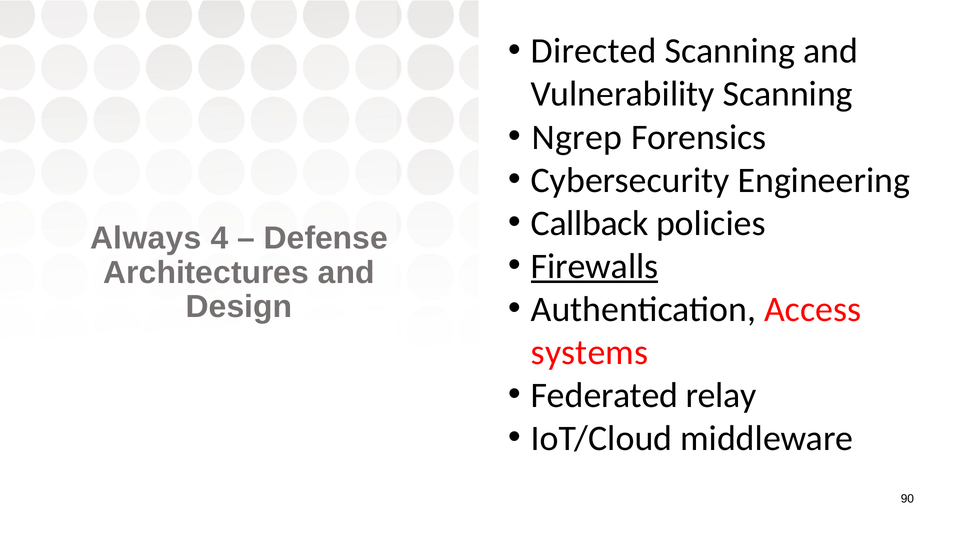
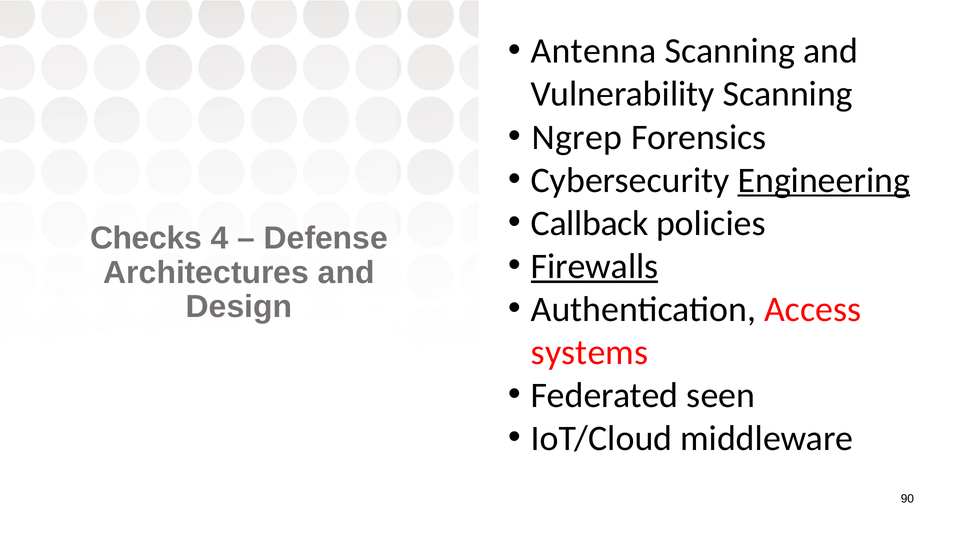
Directed: Directed -> Antenna (594, 51)
Engineering underline: none -> present (824, 180)
Always: Always -> Checks (146, 238)
relay: relay -> seen (721, 396)
